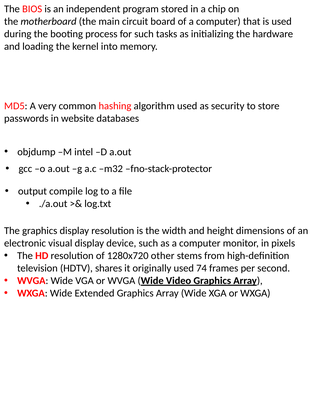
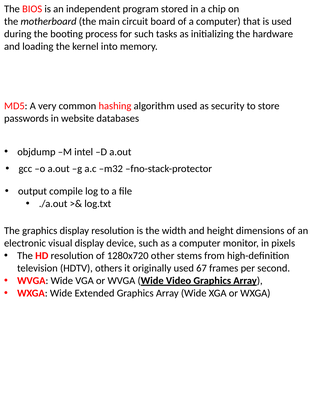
shares: shares -> others (109, 268)
74: 74 -> 67 (202, 268)
